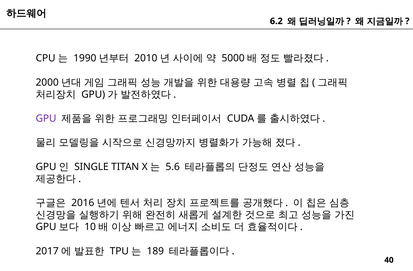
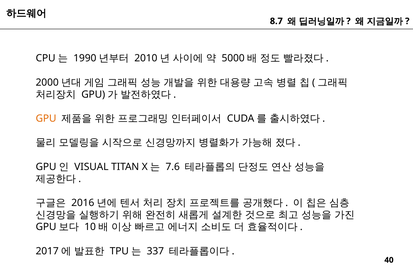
6.2: 6.2 -> 8.7 (276, 21)
GPU colour: purple -> orange (46, 119)
SINGLE: SINGLE -> VISUAL (91, 167)
5.6: 5.6 -> 7.6 (173, 167)
189: 189 -> 337 (155, 251)
